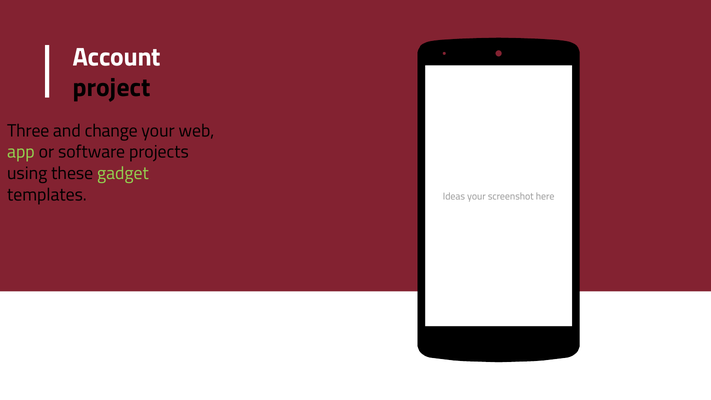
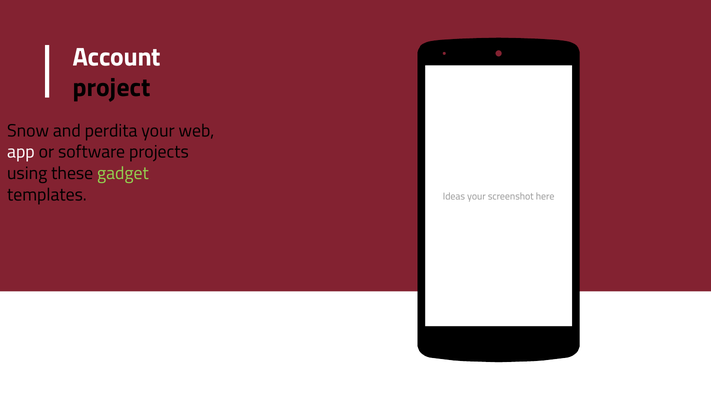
Three: Three -> Snow (28, 131)
change: change -> perdita (111, 131)
app colour: light green -> white (21, 152)
